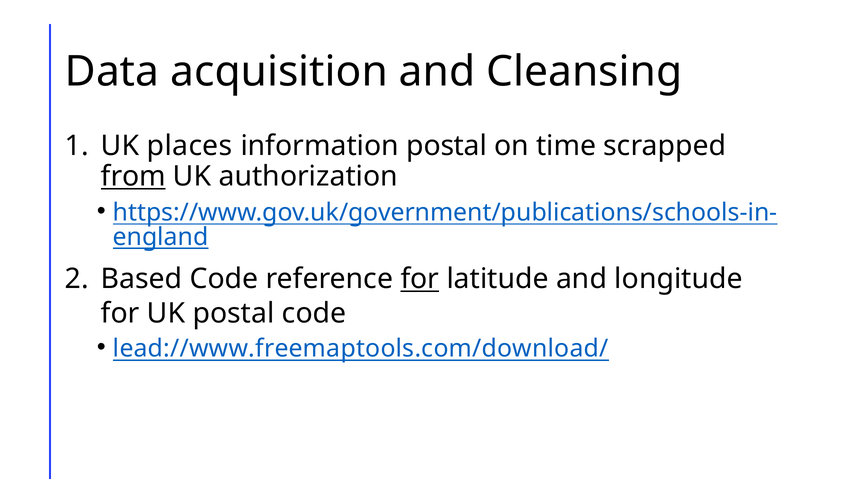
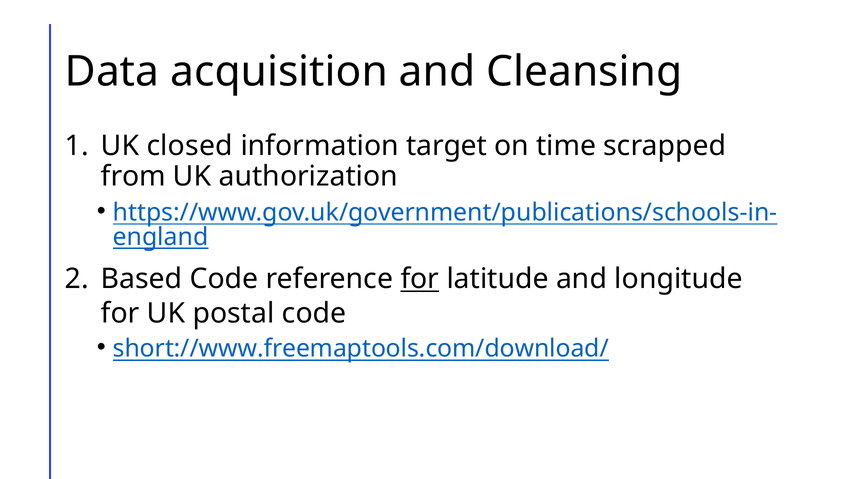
places: places -> closed (190, 146)
information postal: postal -> target (447, 146)
from underline: present -> none (133, 177)
lead://www.freemaptools.com/download/: lead://www.freemaptools.com/download/ -> short://www.freemaptools.com/download/ (361, 349)
